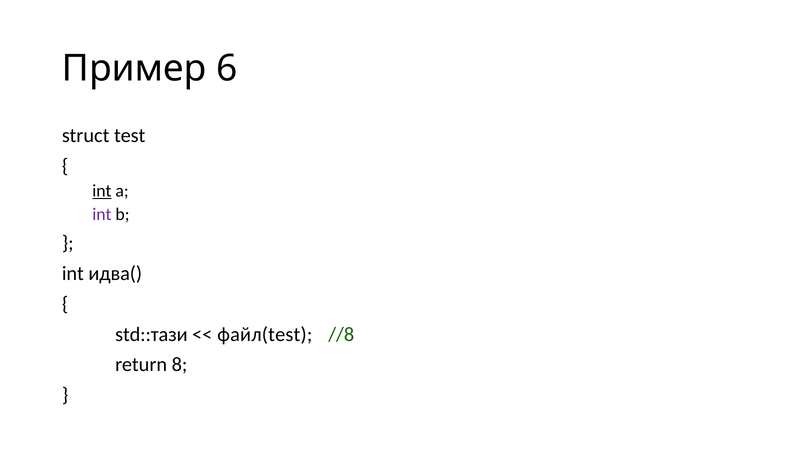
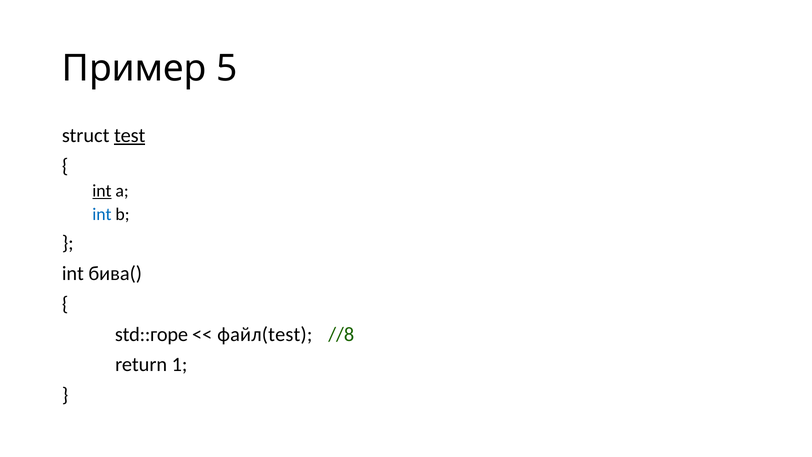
6: 6 -> 5 (227, 68)
test underline: none -> present (130, 135)
int colour: purple -> blue (102, 214)
идва(: идва( -> бива( (115, 273)
std::тази: std::тази -> std::горе (151, 334)
8: 8 -> 1 (180, 365)
